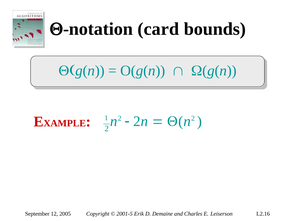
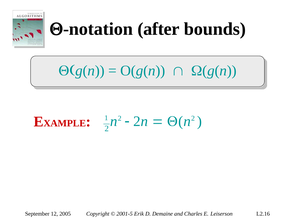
card: card -> after (158, 29)
